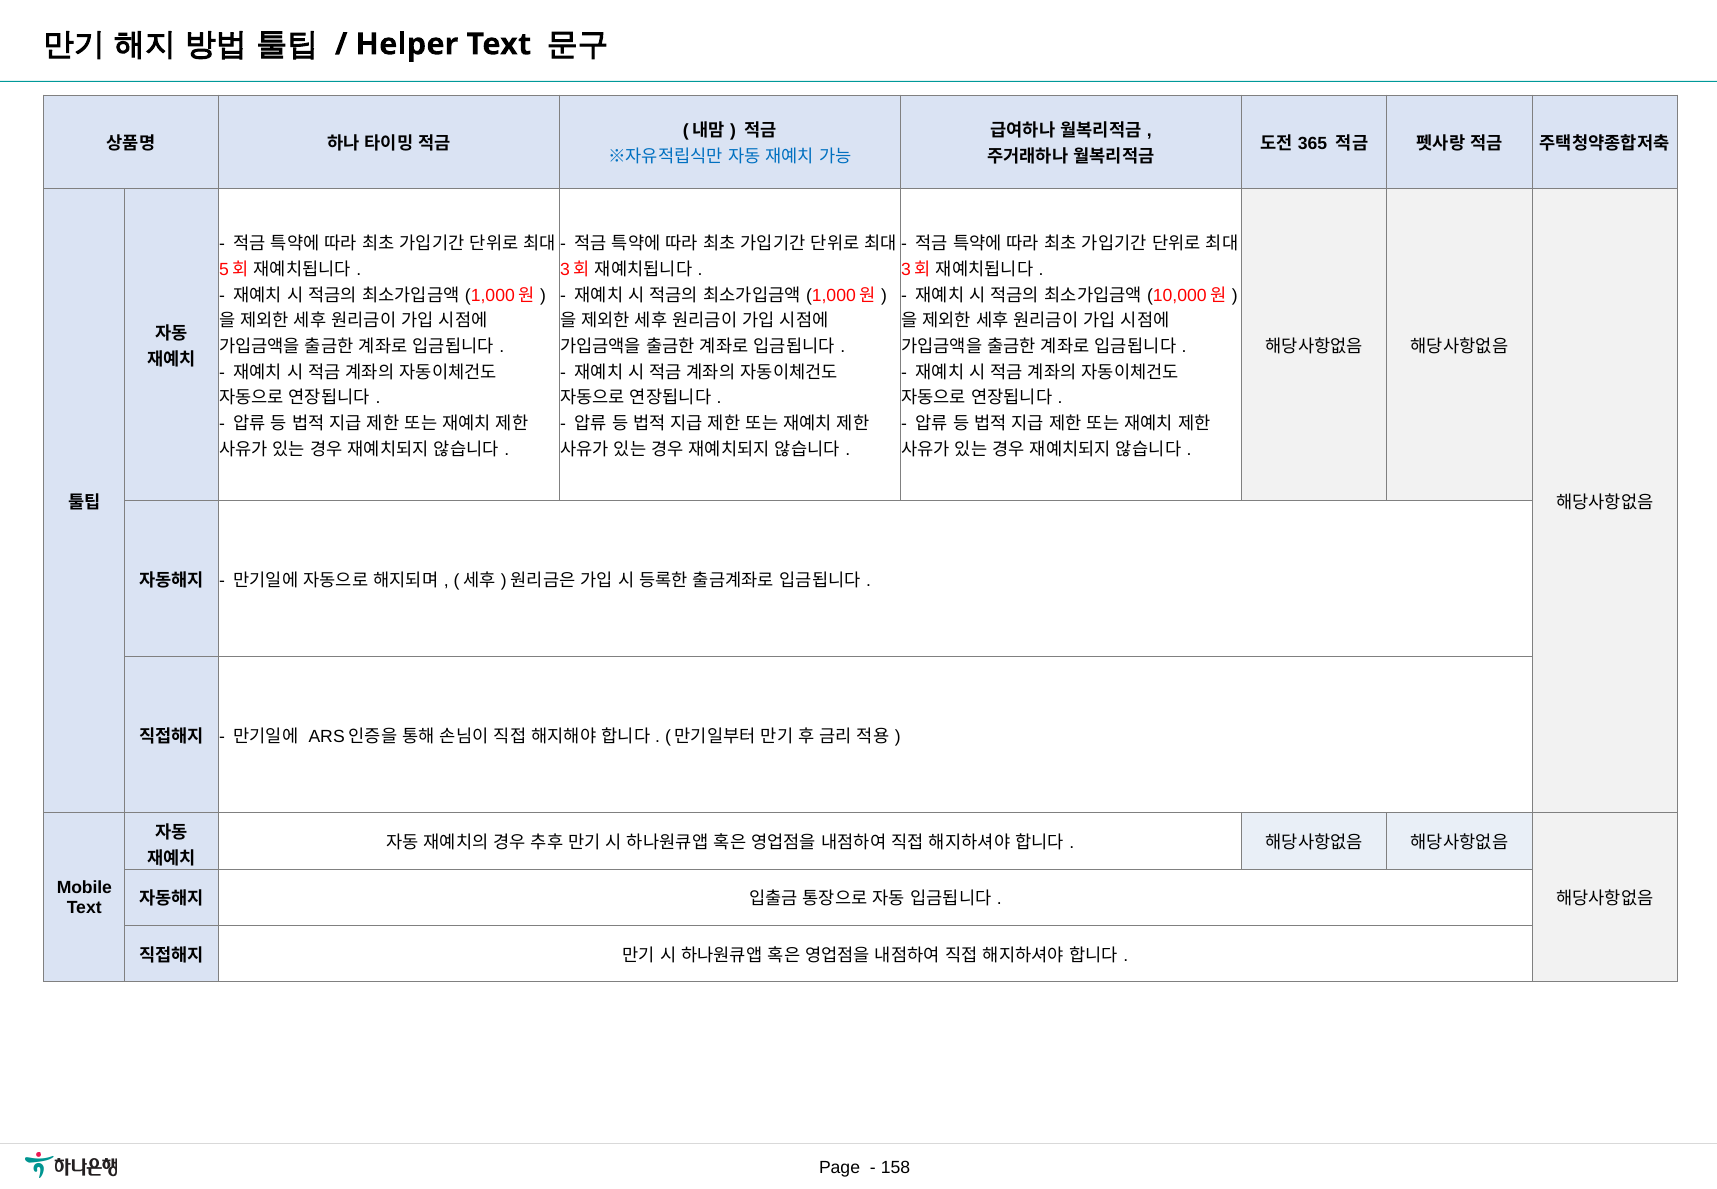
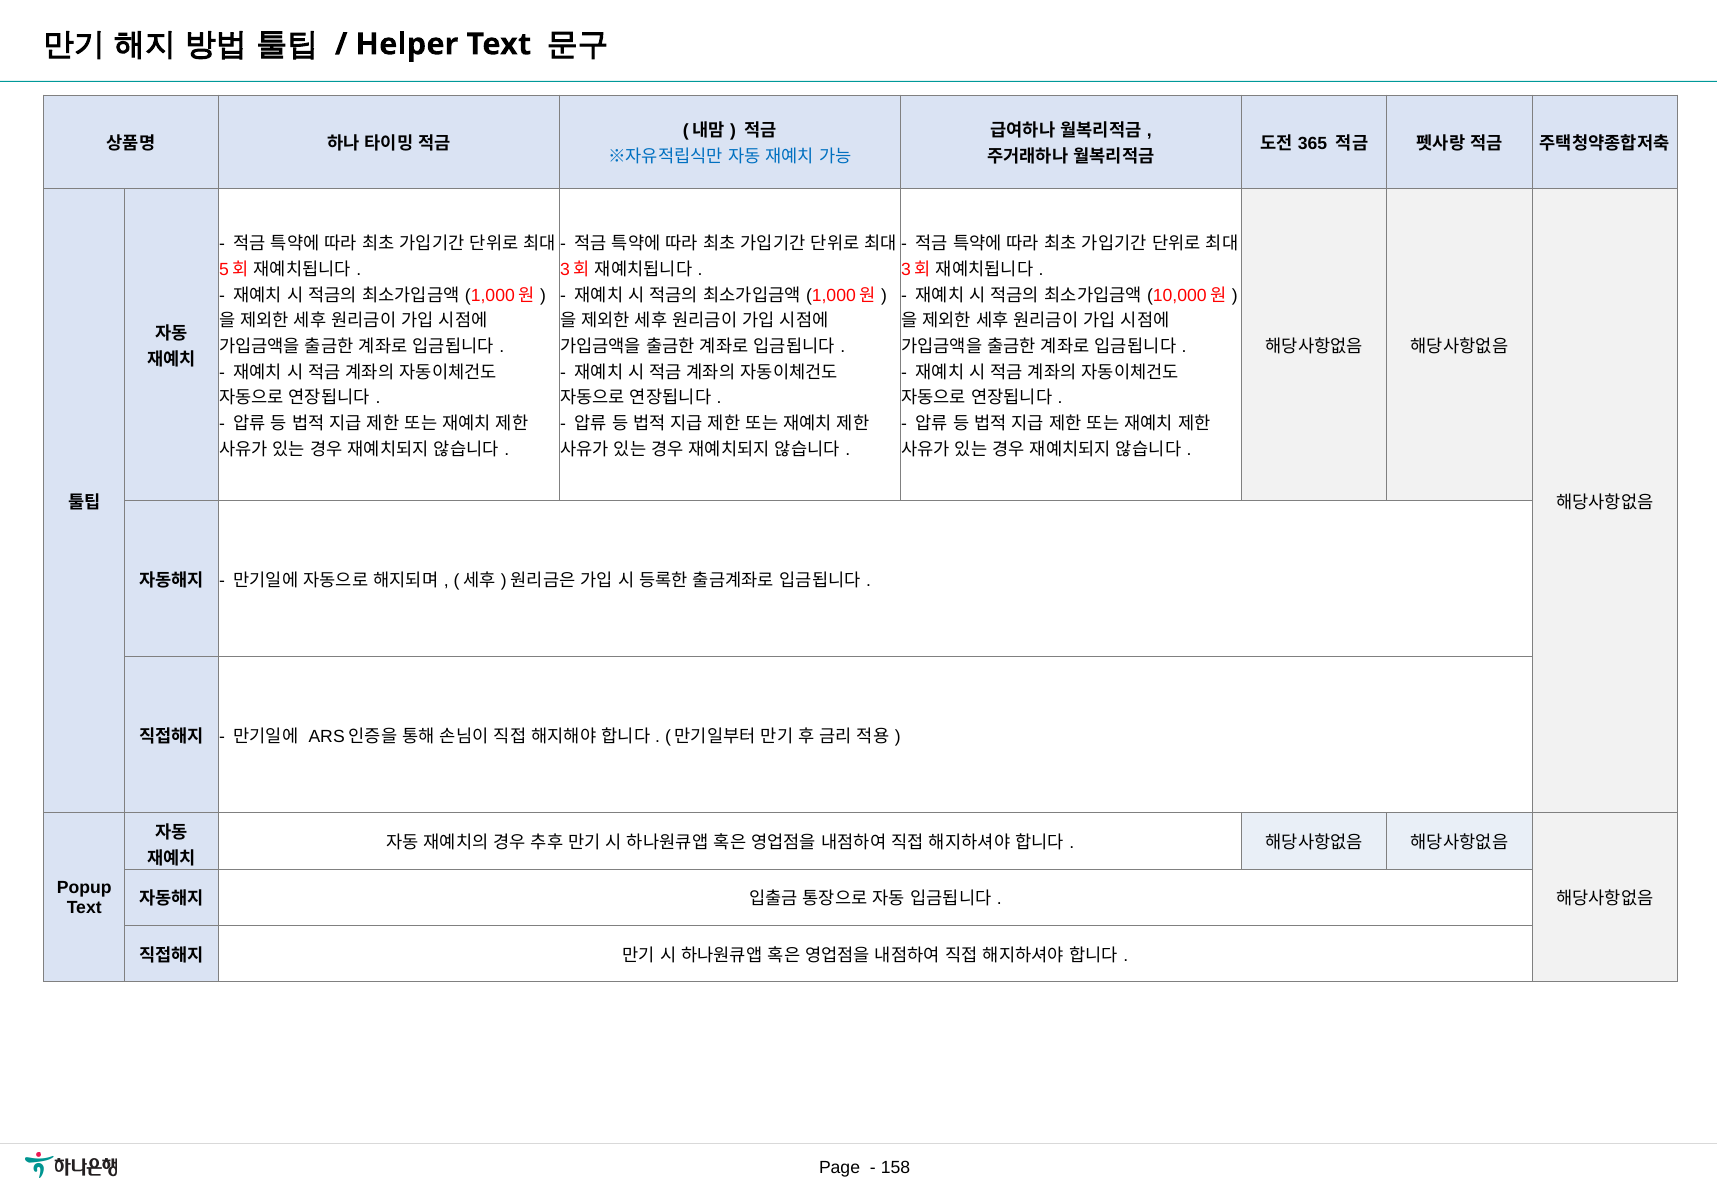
Mobile: Mobile -> Popup (84, 887)
